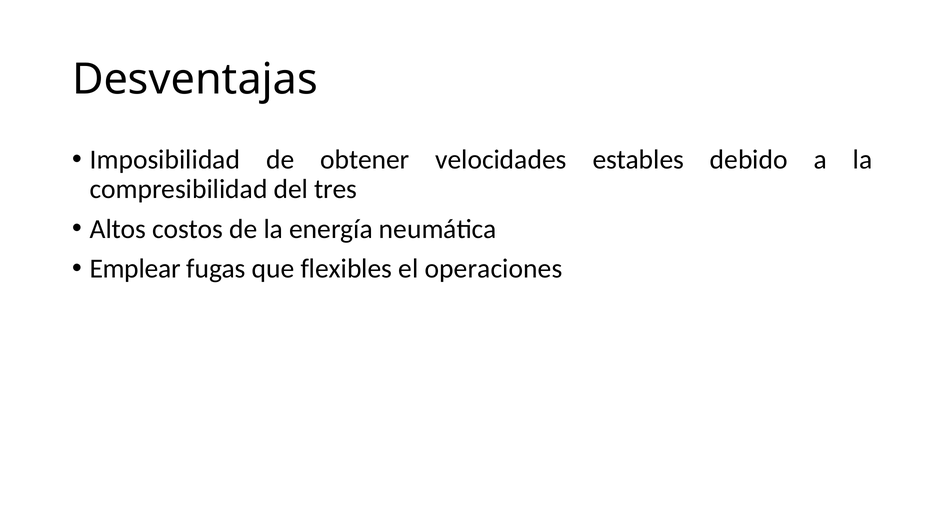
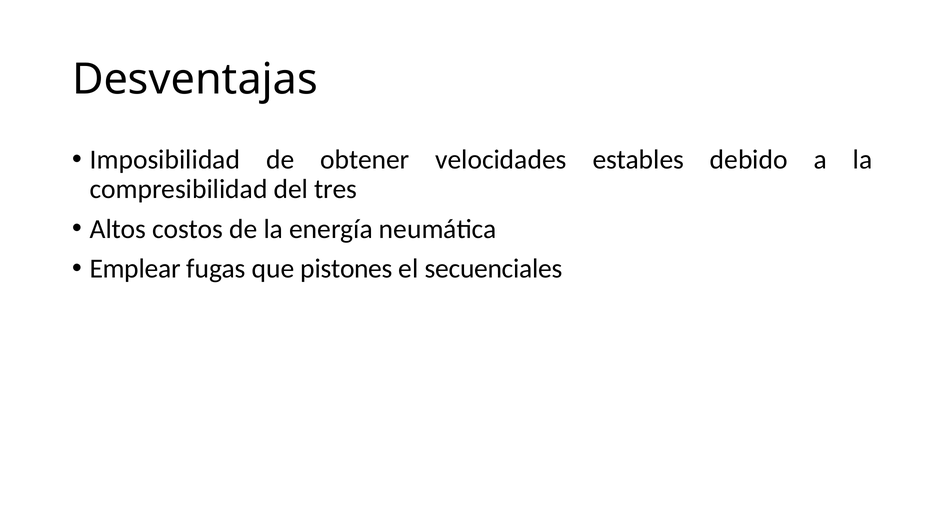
flexibles: flexibles -> pistones (347, 269)
operaciones: operaciones -> secuenciales (494, 269)
